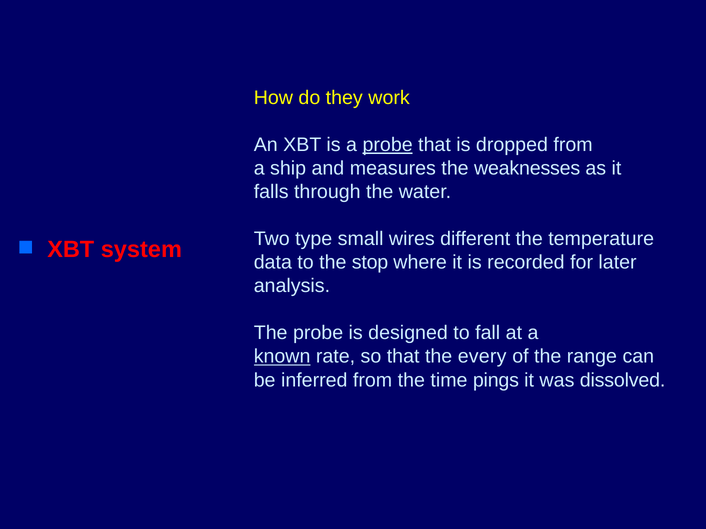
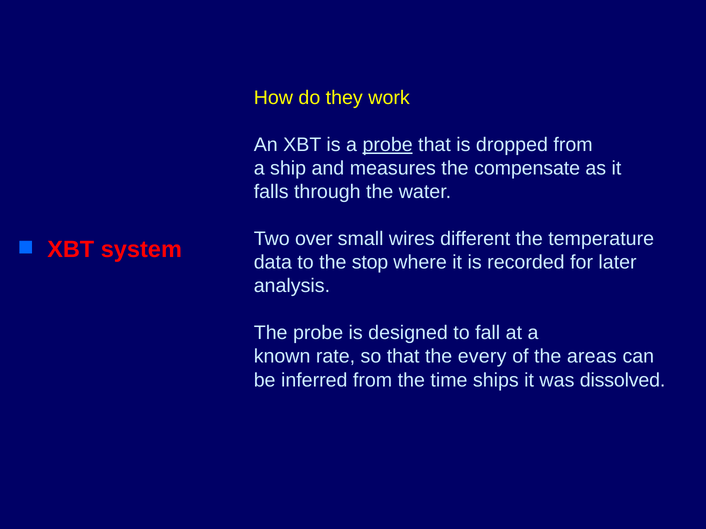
weaknesses: weaknesses -> compensate (527, 169)
type: type -> over (314, 239)
known underline: present -> none (282, 357)
range: range -> areas (592, 357)
pings: pings -> ships (496, 380)
